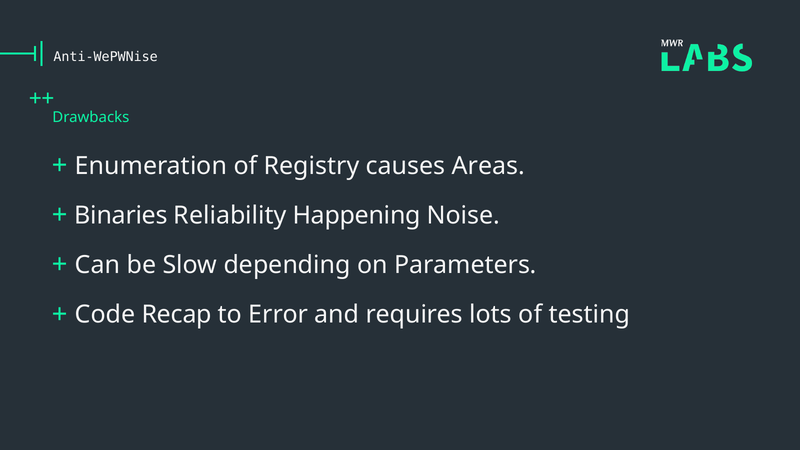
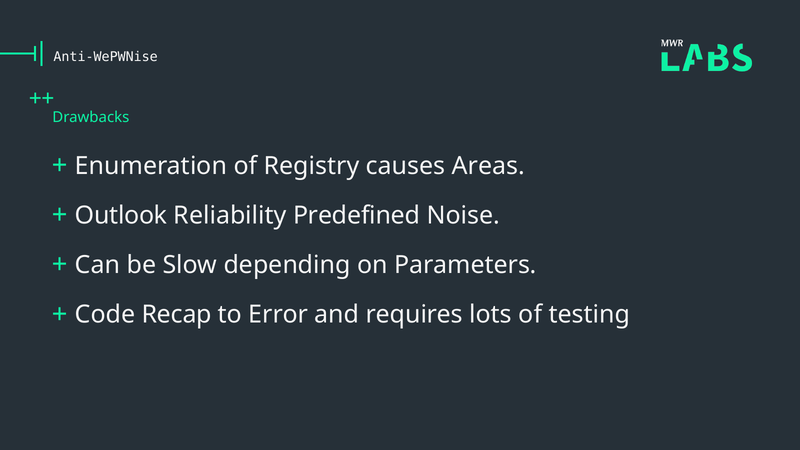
Binaries: Binaries -> Outlook (121, 215)
Happening: Happening -> Predefined (357, 215)
